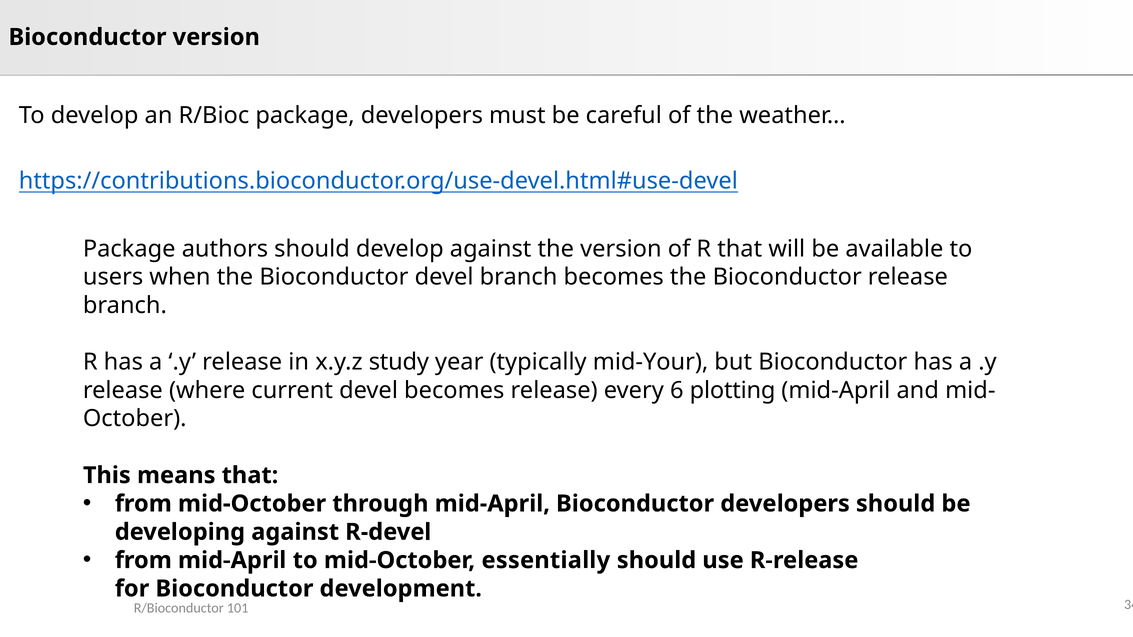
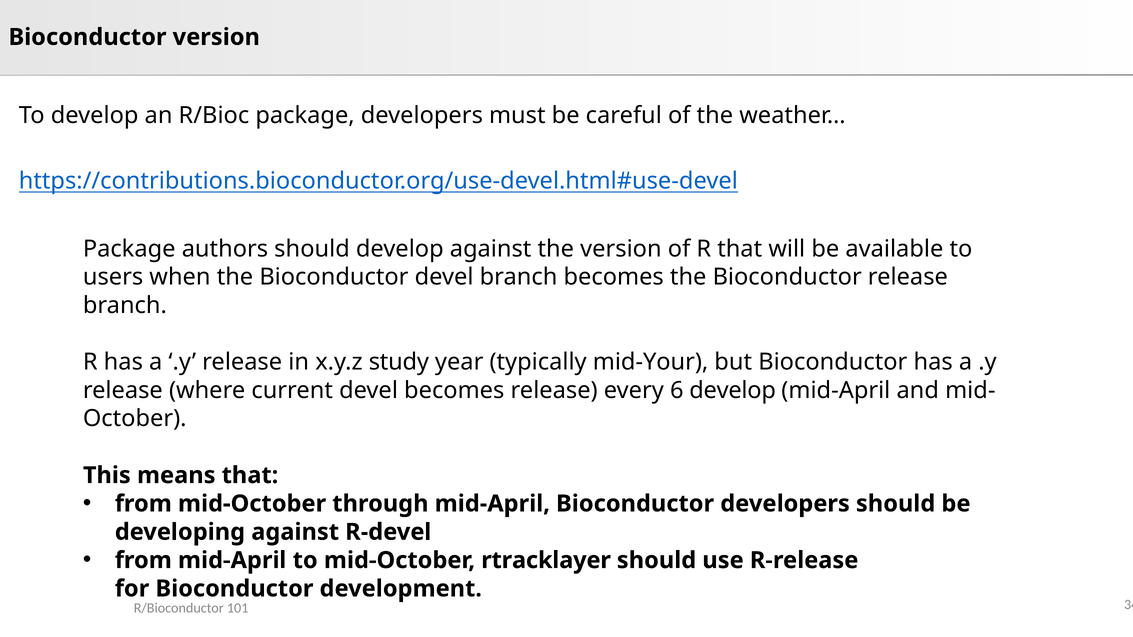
6 plotting: plotting -> develop (733, 391)
essentially: essentially -> rtracklayer (546, 561)
